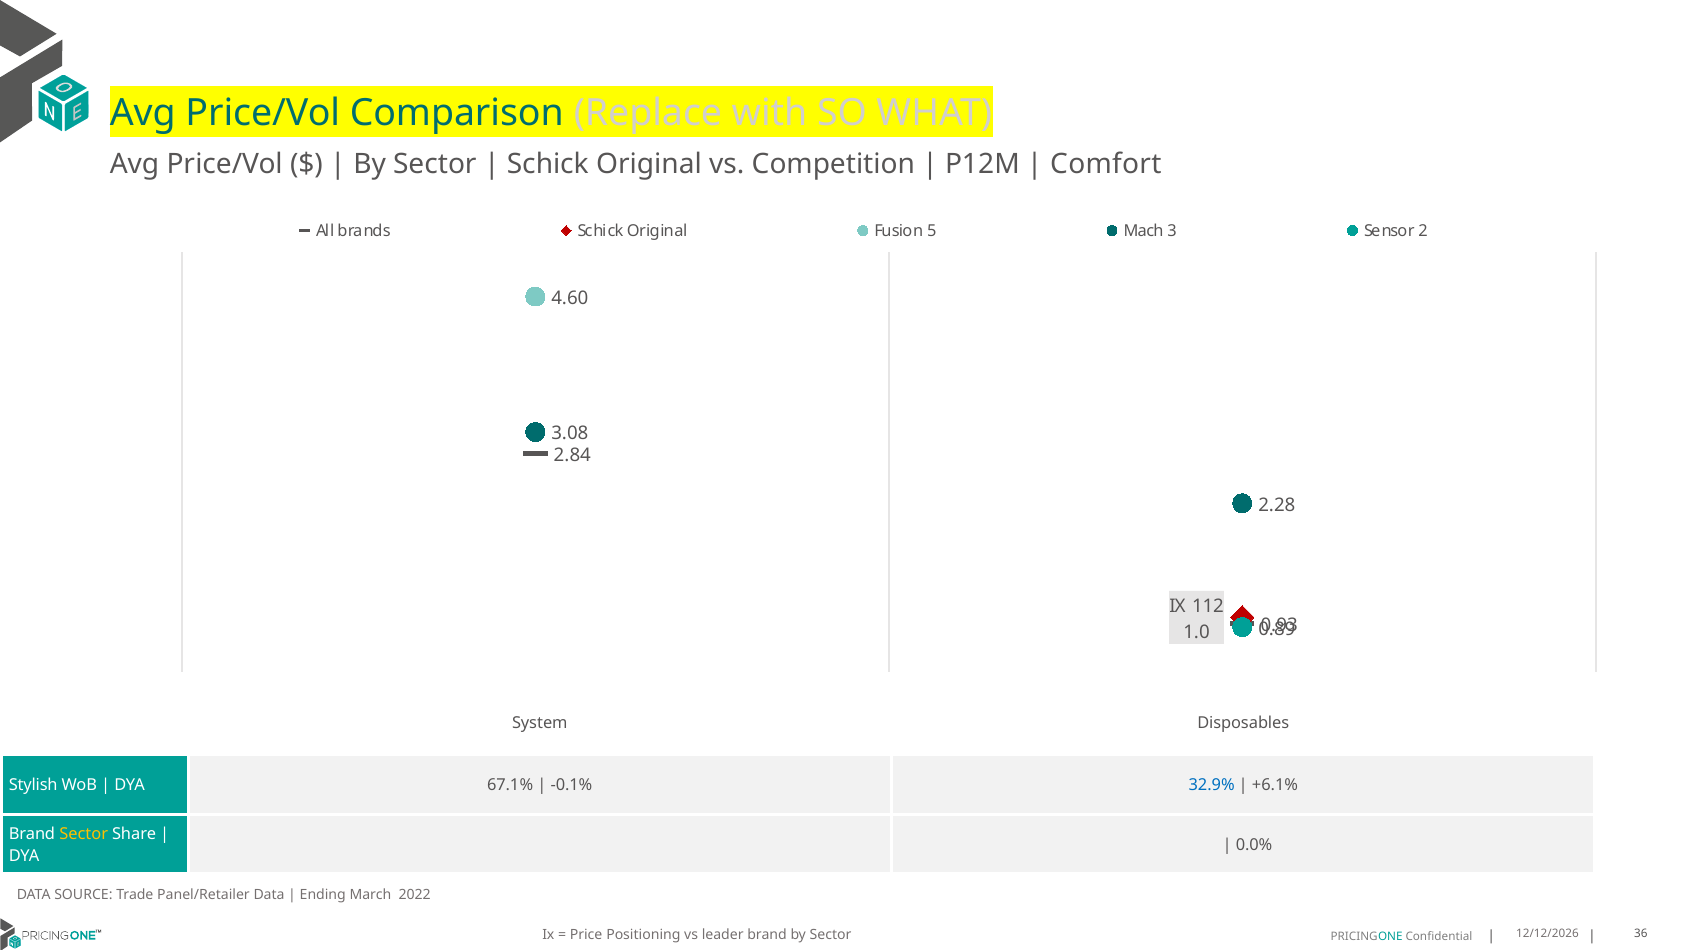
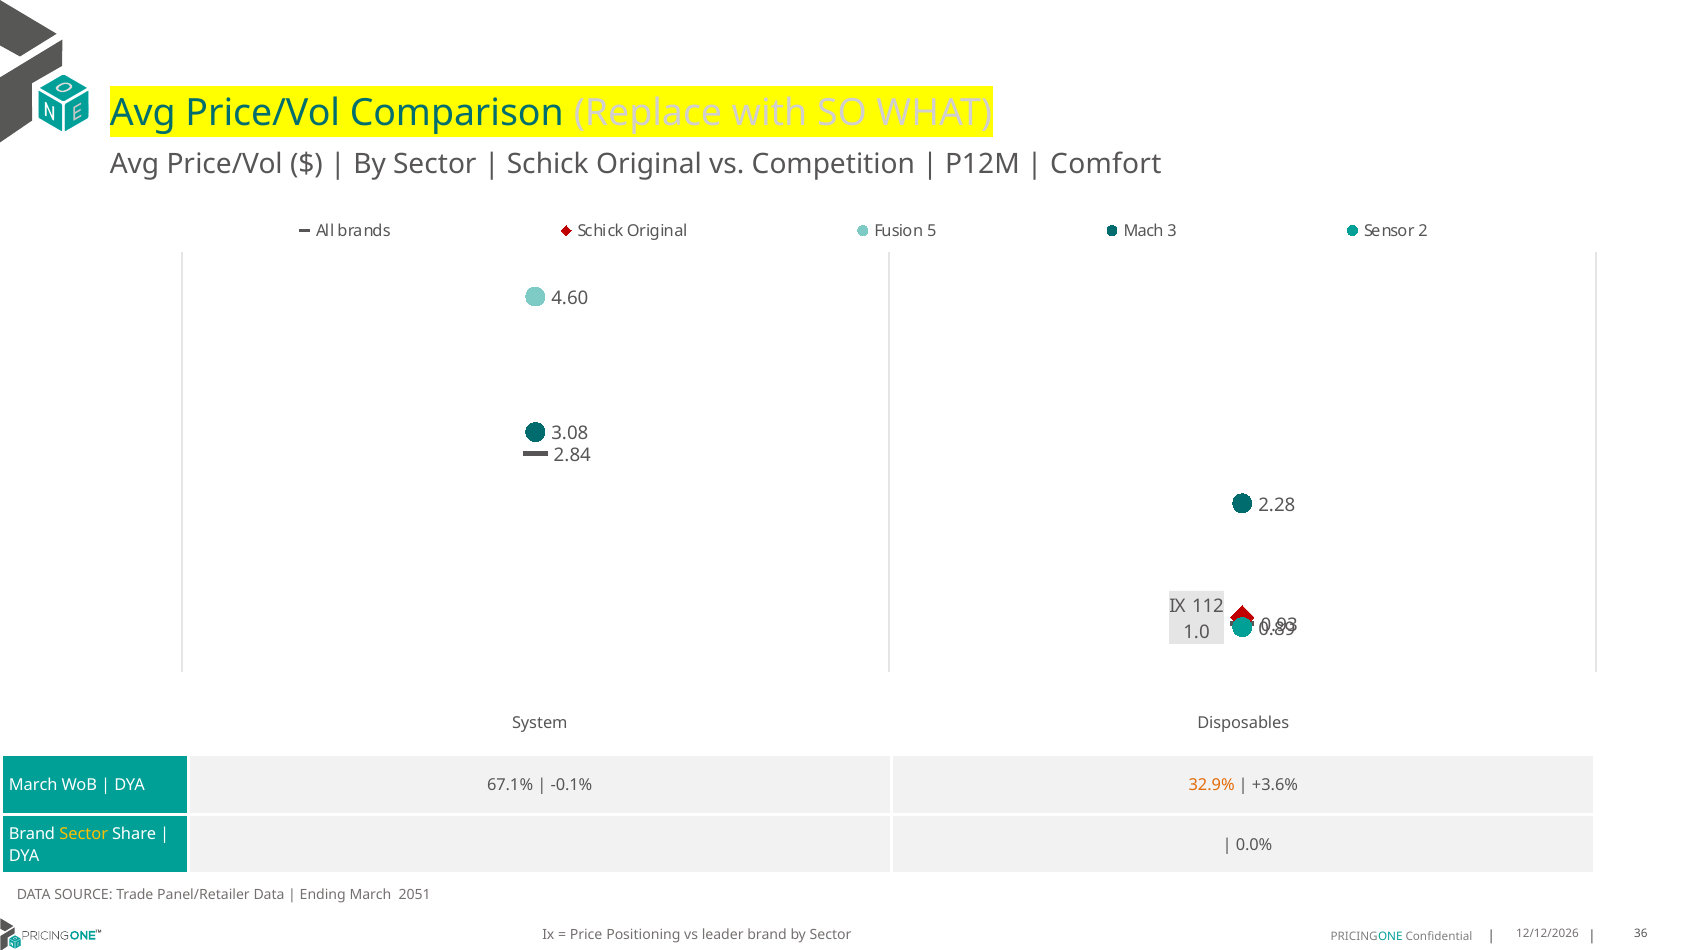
Stylish: Stylish -> March (33, 785)
32.9% colour: blue -> orange (1212, 785)
+6.1%: +6.1% -> +3.6% (1275, 785)
2022: 2022 -> 2051 (415, 895)
